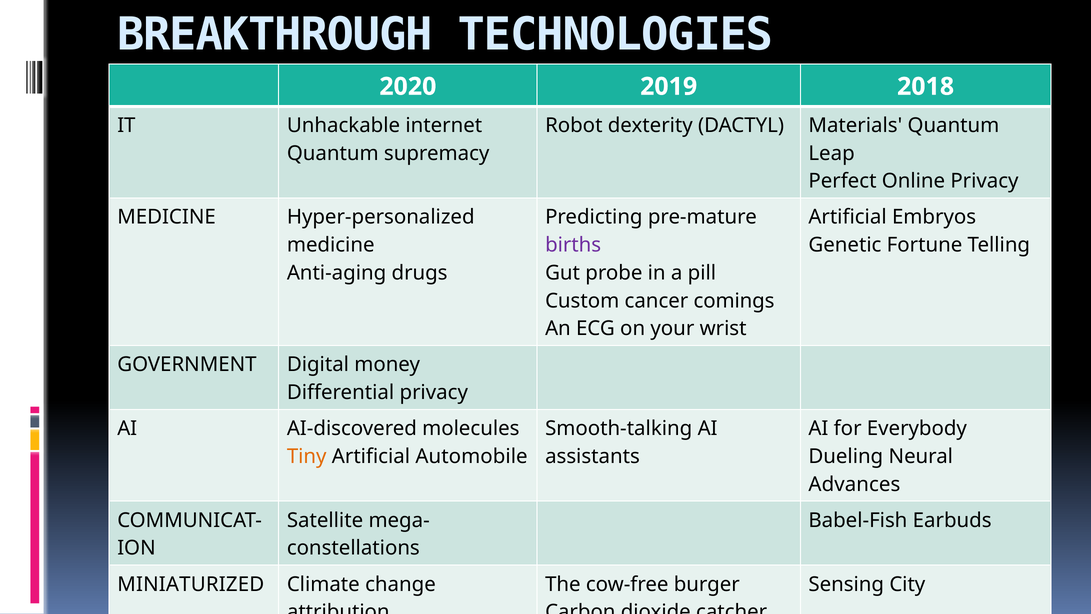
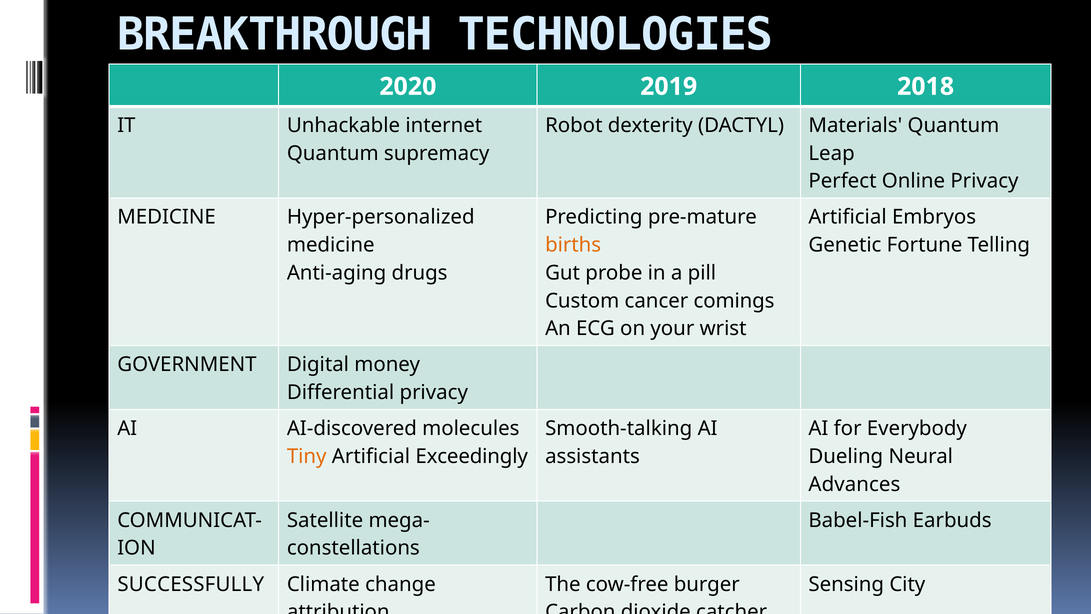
births colour: purple -> orange (573, 245)
Automobile: Automobile -> Exceedingly (472, 456)
MINIATURIZED: MINIATURIZED -> SUCCESSFULLY (191, 584)
